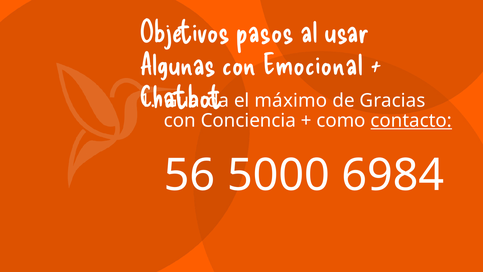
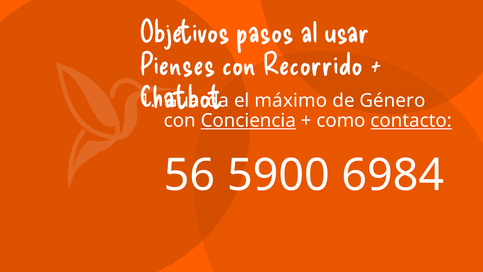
Algunas: Algunas -> Pienses (178, 65)
Emocional: Emocional -> Recorrido (313, 65)
Gracias: Gracias -> Género (393, 100)
Conciencia underline: none -> present (248, 121)
5000: 5000 -> 5900 (278, 175)
